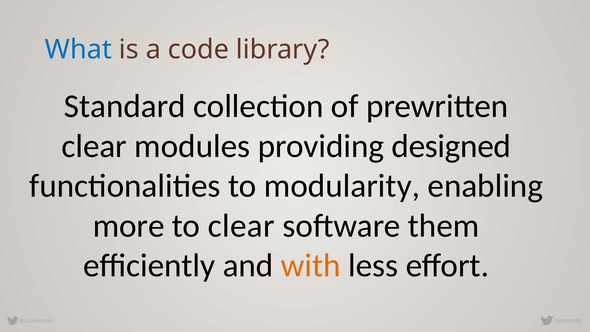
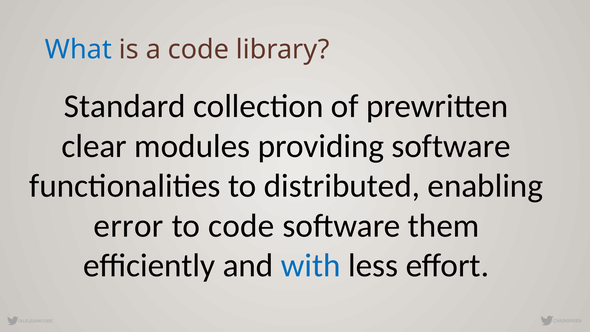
providing designed: designed -> software (451, 146)
modularity: modularity -> distributed (342, 186)
more: more -> error (129, 226)
to clear: clear -> code (241, 226)
with colour: orange -> blue (311, 266)
